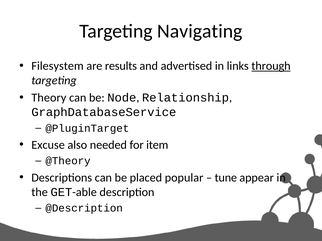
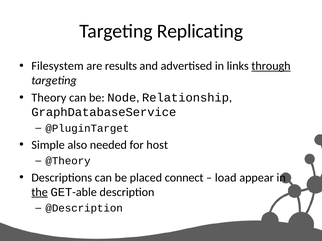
Navigating: Navigating -> Replicating (200, 31)
Excuse: Excuse -> Simple (48, 145)
item: item -> host (157, 145)
popular: popular -> connect (184, 178)
tune: tune -> load (226, 178)
the underline: none -> present (40, 192)
